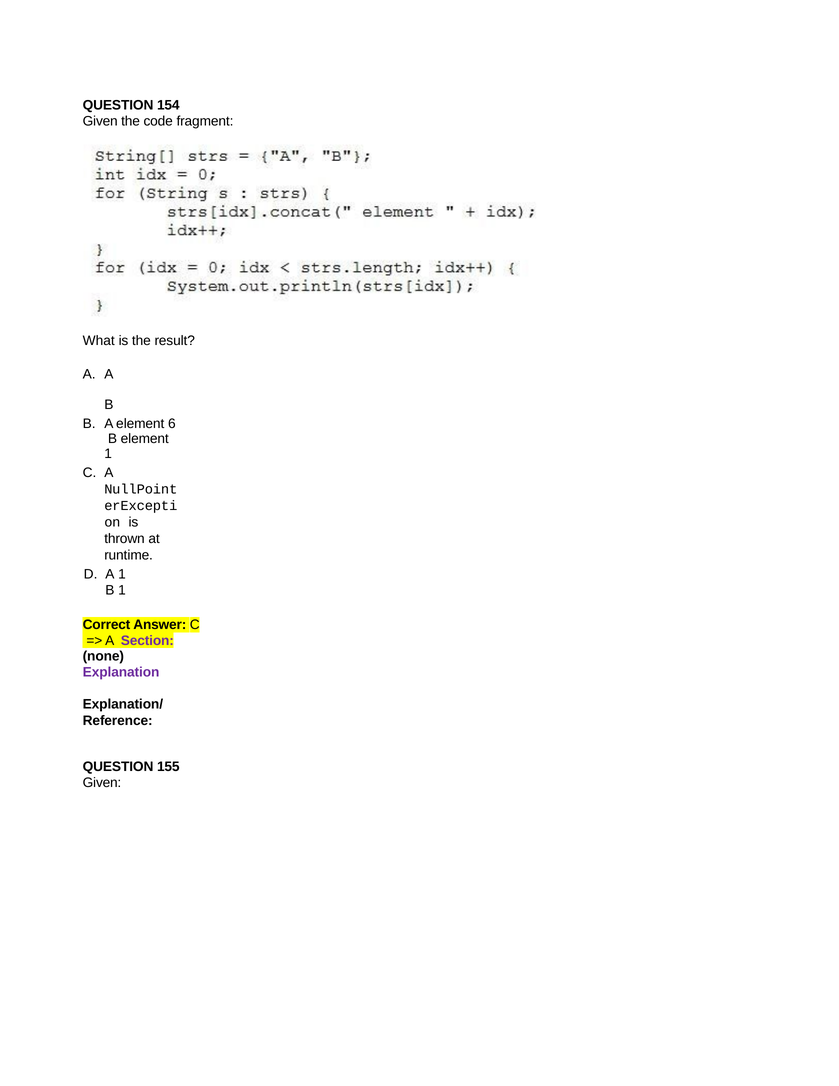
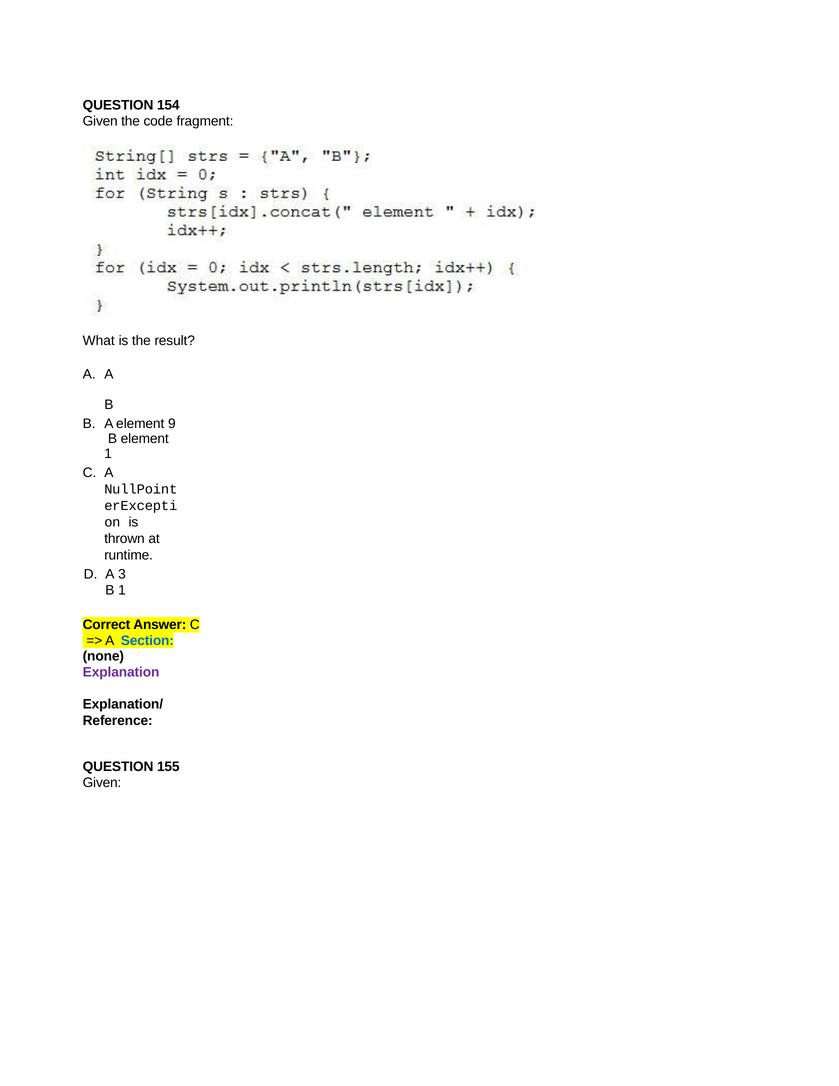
6: 6 -> 9 (172, 424)
A 1: 1 -> 3 (122, 574)
Section colour: purple -> blue (147, 640)
